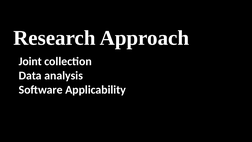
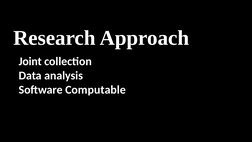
Applicability: Applicability -> Computable (96, 90)
